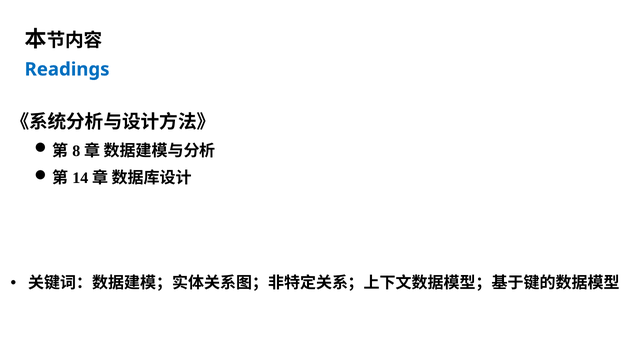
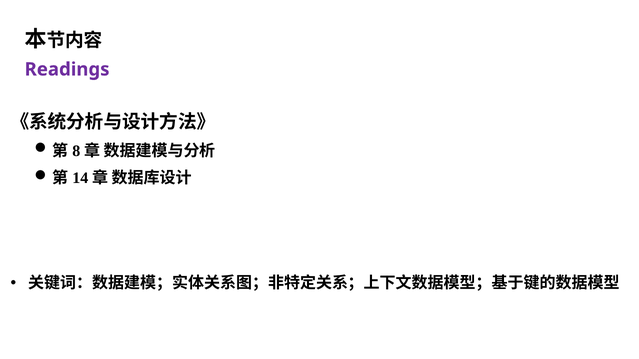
Readings colour: blue -> purple (67, 69)
